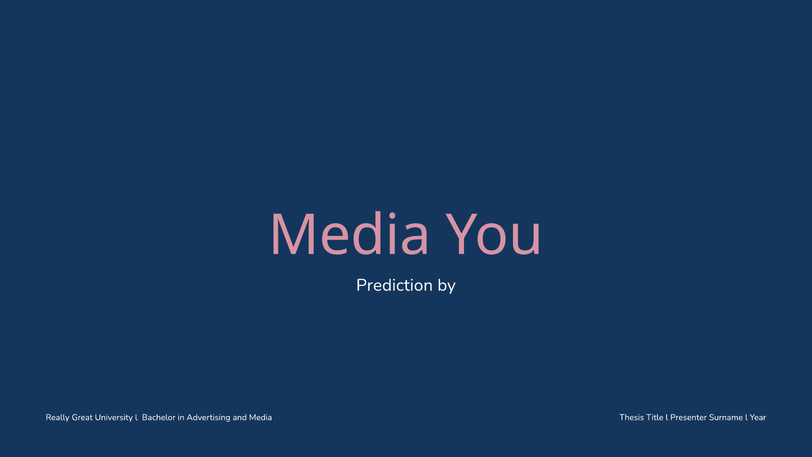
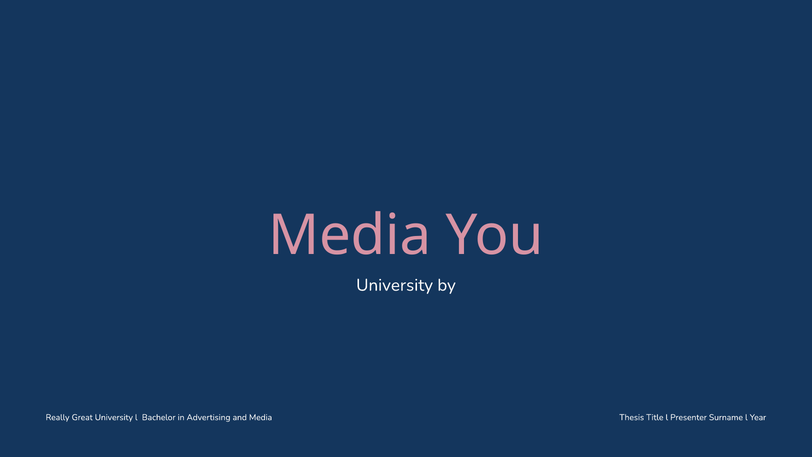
Prediction: Prediction -> University (395, 285)
